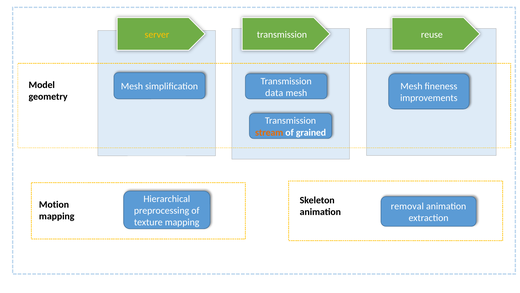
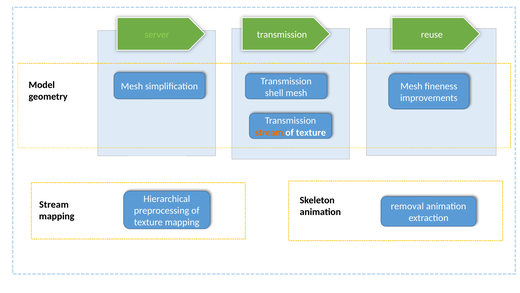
server colour: yellow -> light green (157, 34)
data: data -> shell (274, 93)
grained: grained -> texture (311, 132)
Motion: Motion -> Stream (54, 204)
